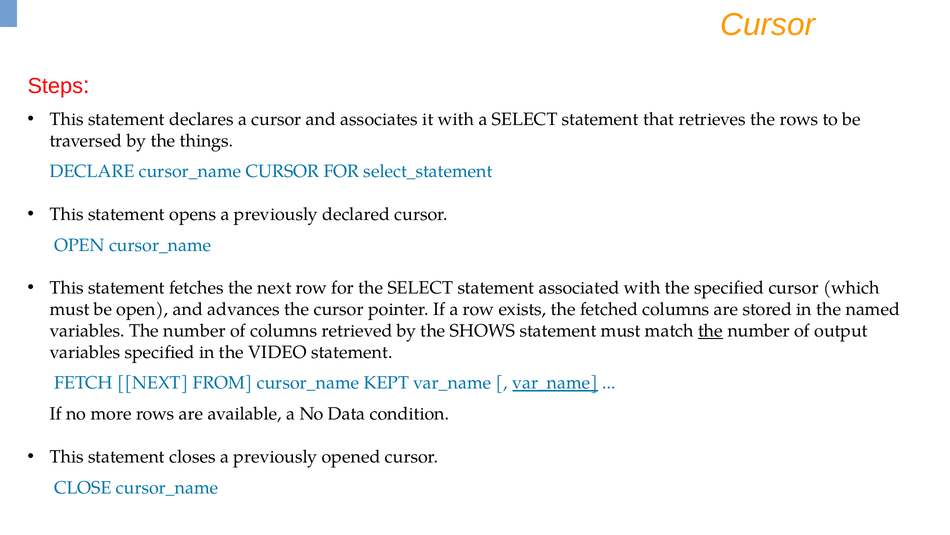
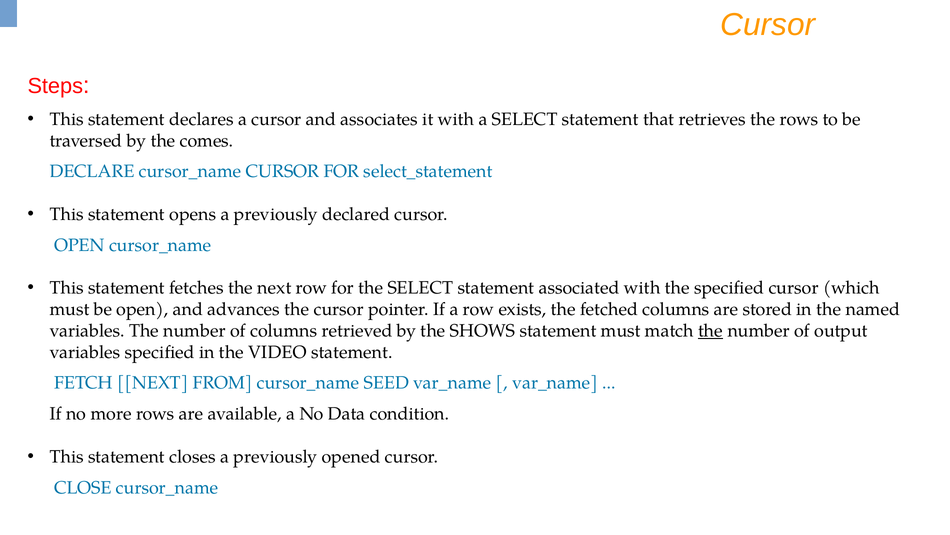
things: things -> comes (207, 140)
KEPT: KEPT -> SEED (386, 383)
var_name underline: present -> none (555, 383)
